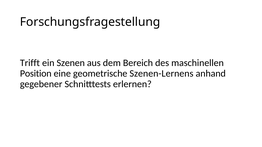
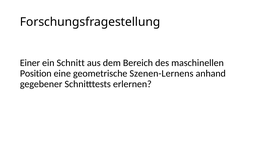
Trifft: Trifft -> Einer (30, 63)
Szenen: Szenen -> Schnitt (71, 63)
